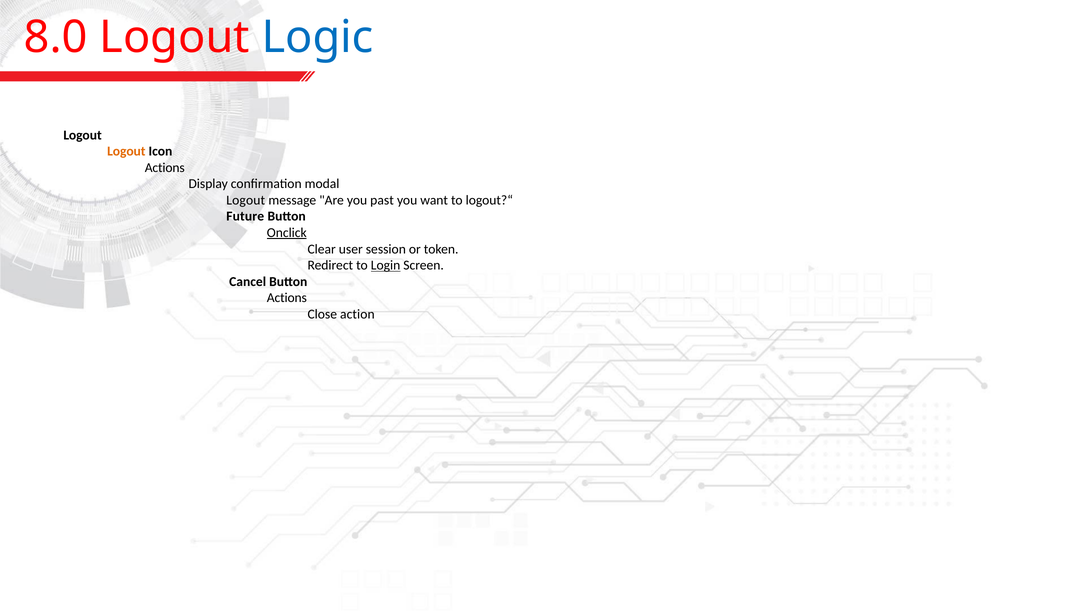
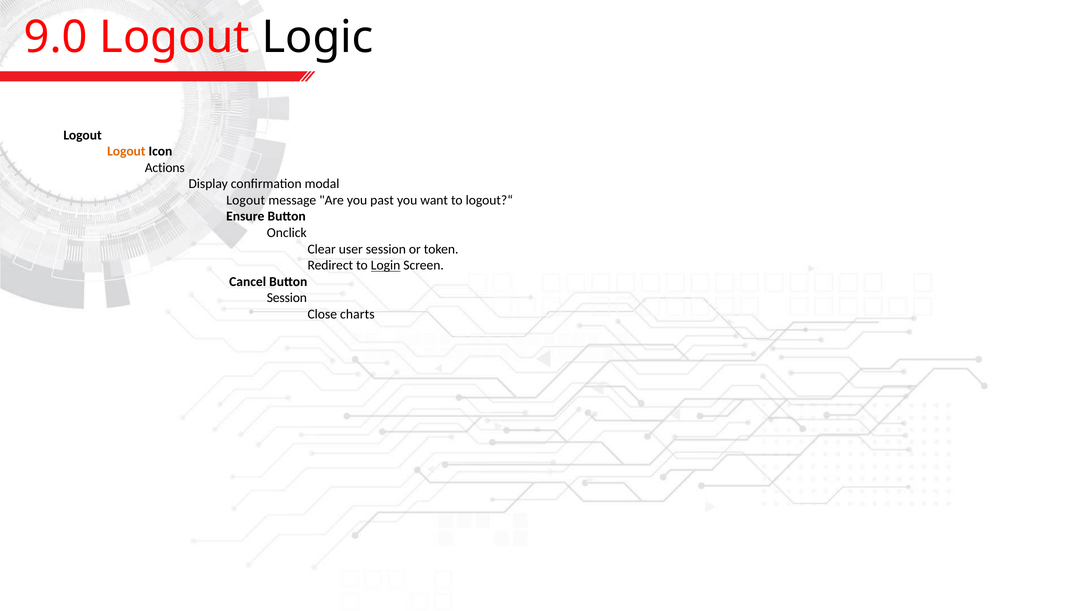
8.0: 8.0 -> 9.0 (56, 37)
Logic colour: blue -> black (318, 37)
Future: Future -> Ensure (245, 216)
Onclick underline: present -> none (287, 233)
Actions: Actions -> Session (287, 298)
action: action -> charts (357, 314)
